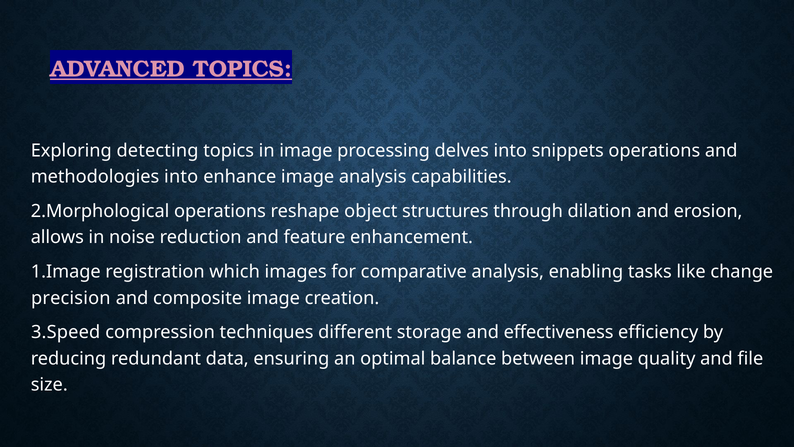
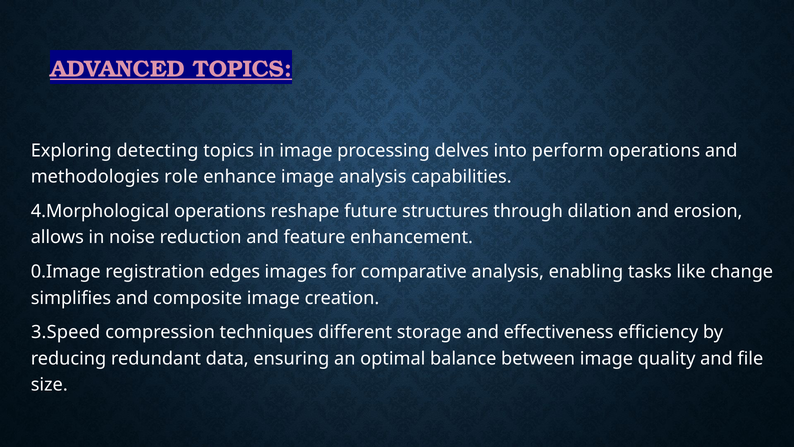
snippets: snippets -> perform (568, 150)
methodologies into: into -> role (181, 177)
2.Morphological: 2.Morphological -> 4.Morphological (100, 211)
object: object -> future (371, 211)
1.Image: 1.Image -> 0.Image (66, 272)
which: which -> edges (235, 272)
precision: precision -> simplifies (71, 298)
